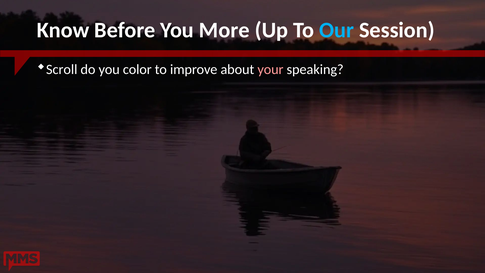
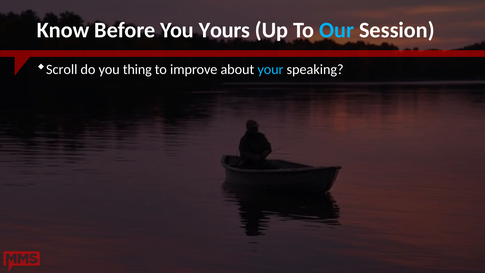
More: More -> Yours (224, 30)
color: color -> thing (137, 69)
your colour: pink -> light blue (270, 69)
